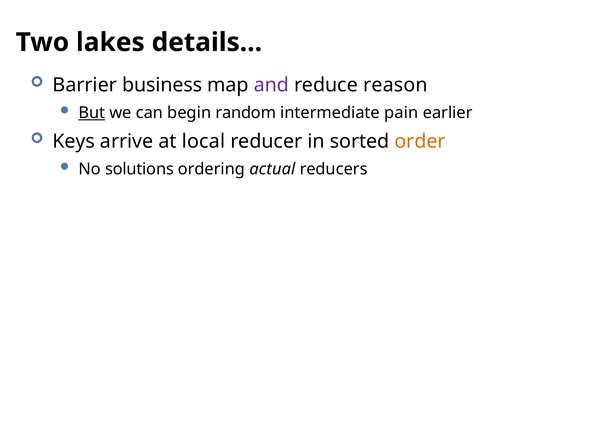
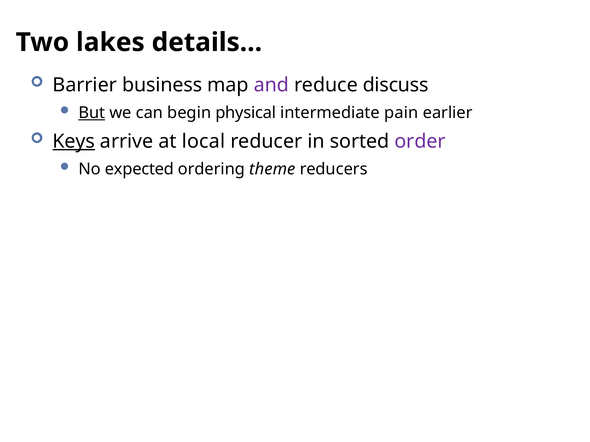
reason: reason -> discuss (396, 85)
random: random -> physical (246, 113)
Keys underline: none -> present (74, 141)
order colour: orange -> purple (420, 141)
solutions: solutions -> expected (139, 169)
actual: actual -> theme (272, 169)
